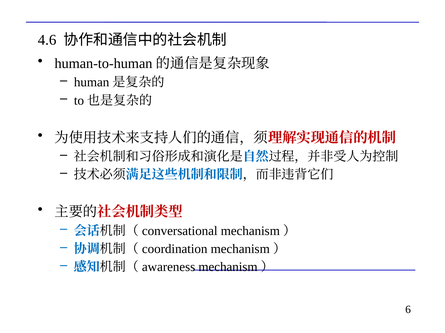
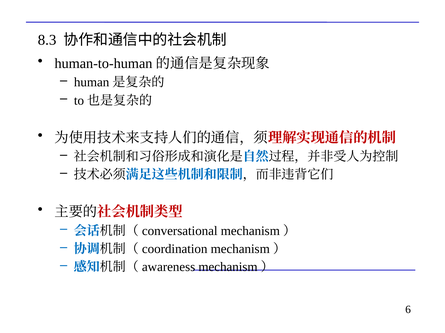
4.6: 4.6 -> 8.3 (47, 40)
